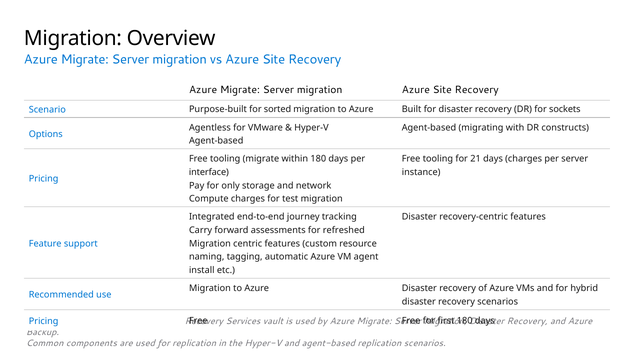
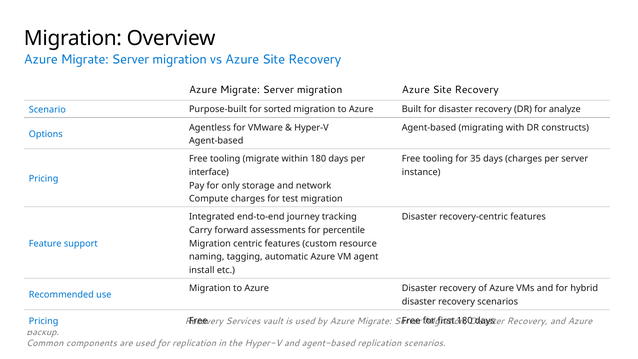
sockets: sockets -> analyze (565, 109)
21: 21 -> 35 (476, 159)
refreshed: refreshed -> percentile (344, 230)
